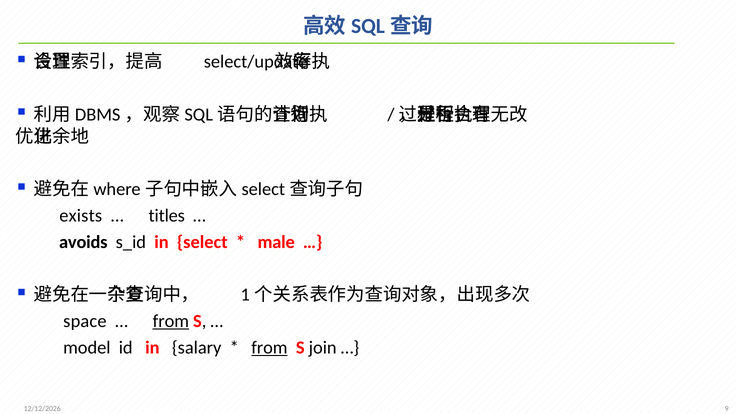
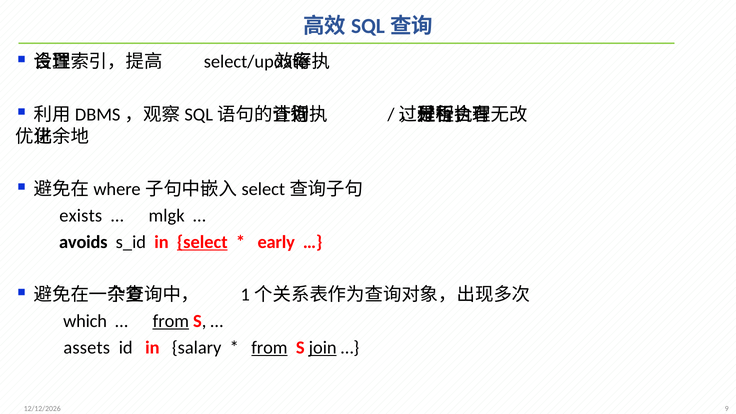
titles: titles -> mlgk (167, 216)
select underline: none -> present (202, 242)
male: male -> early (276, 242)
space: space -> which (85, 321)
model: model -> assets (87, 348)
join underline: none -> present (323, 348)
